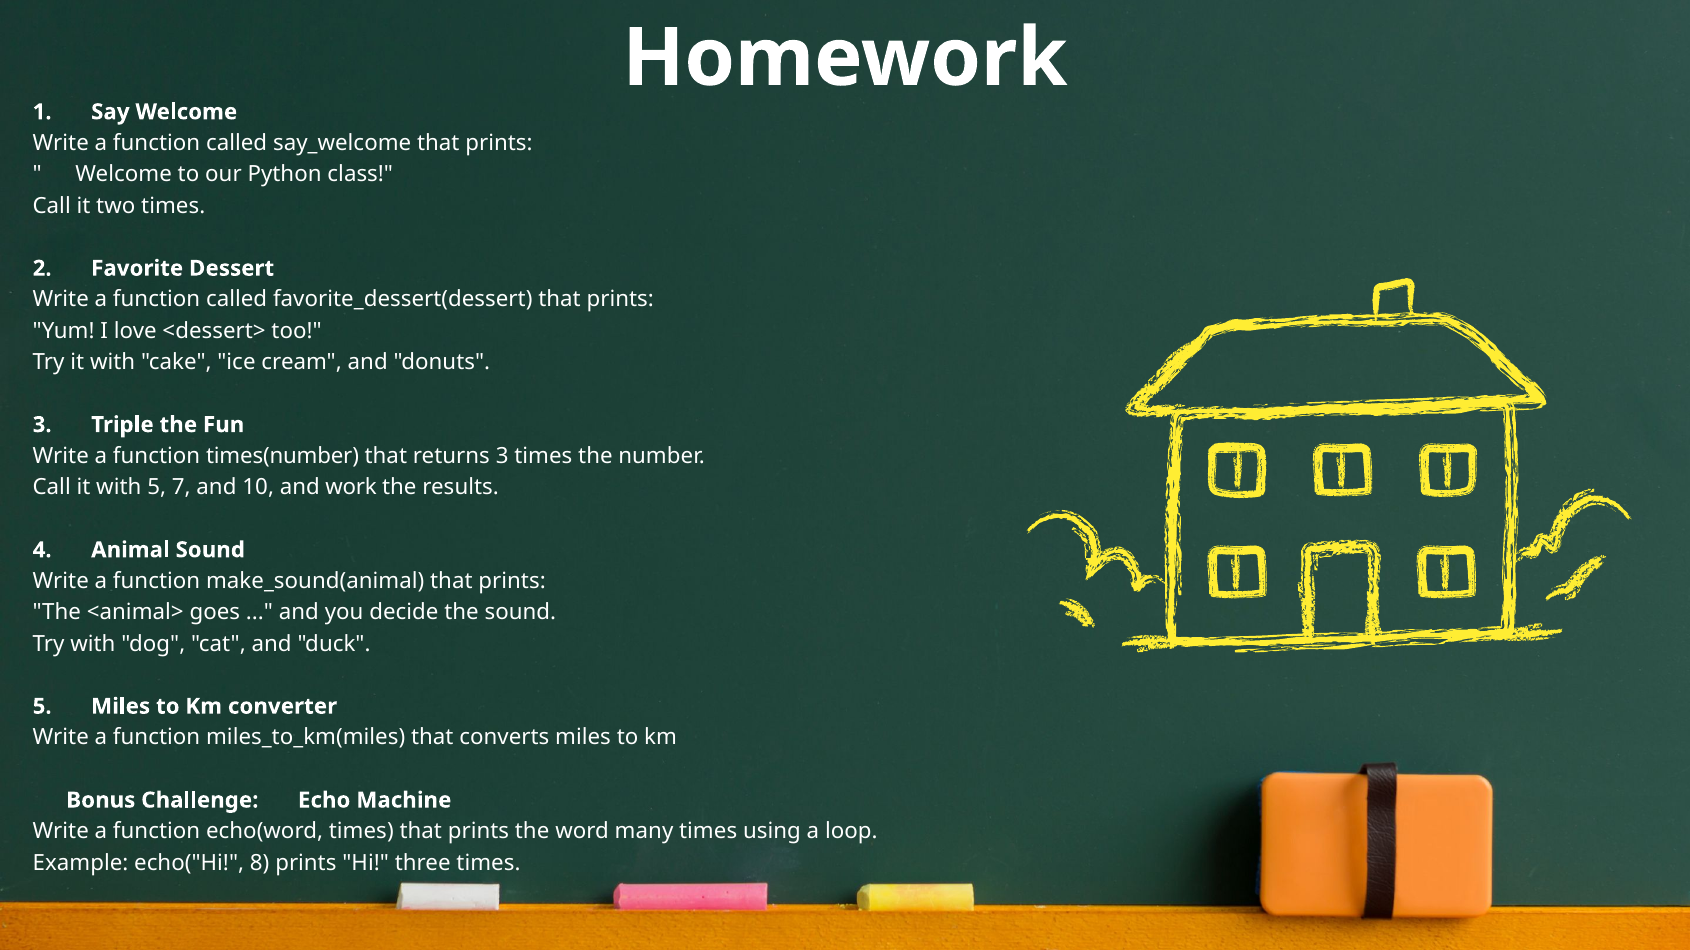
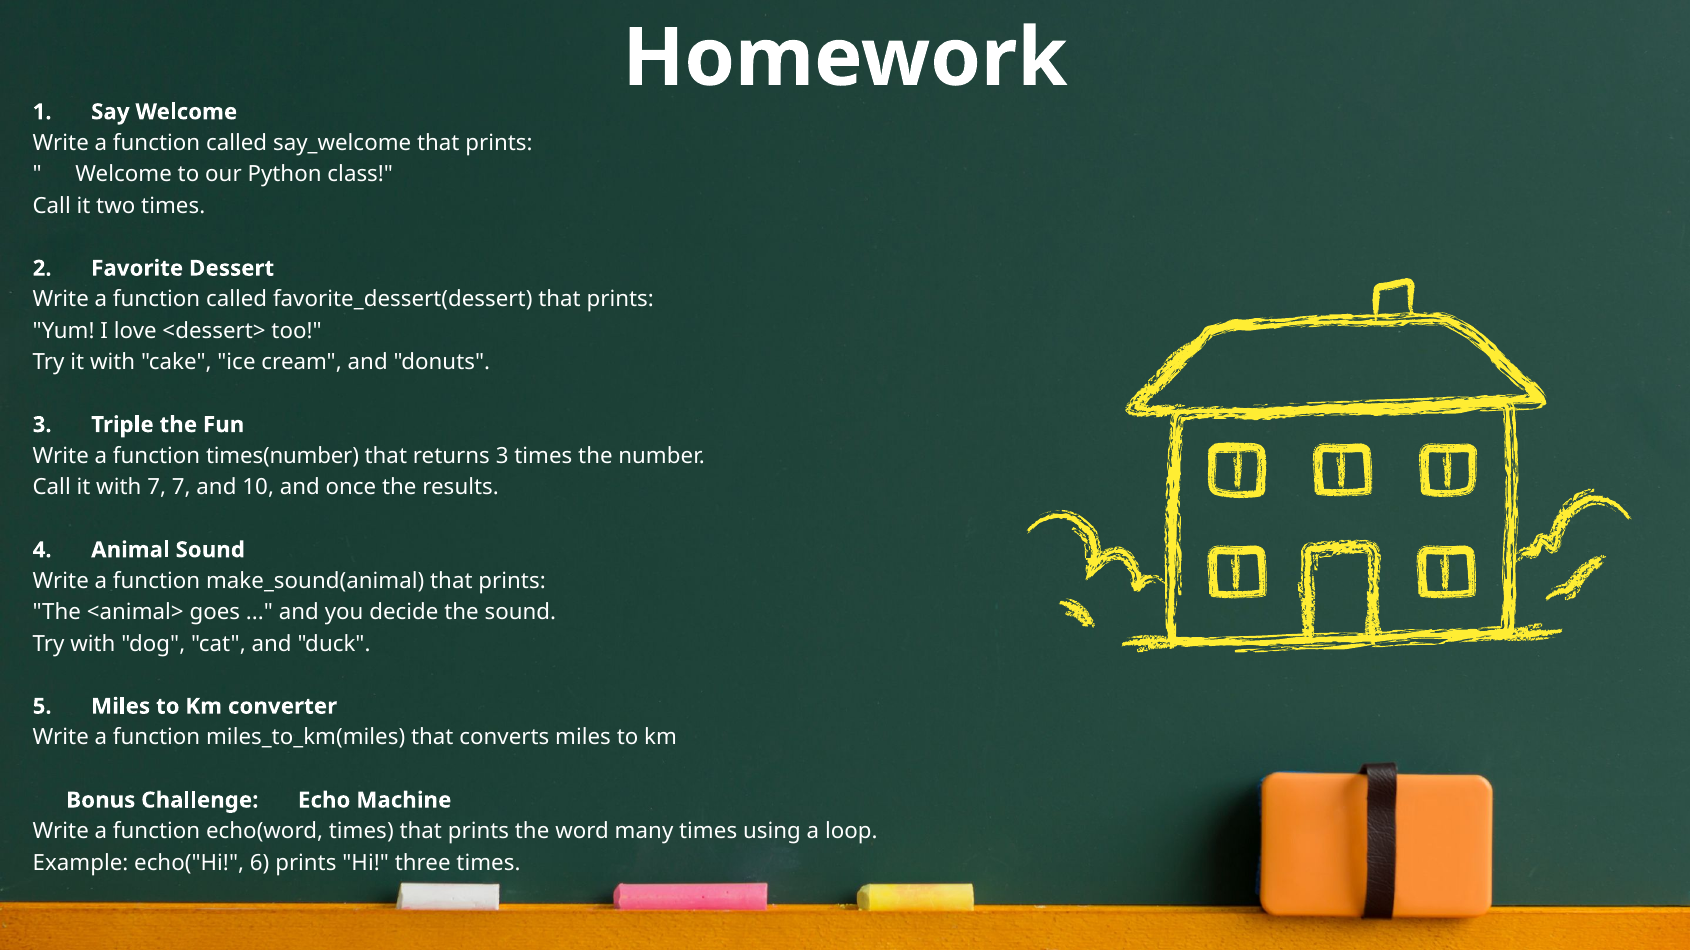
with 5: 5 -> 7 (157, 488)
work: work -> once (351, 488)
8: 8 -> 6 (260, 863)
